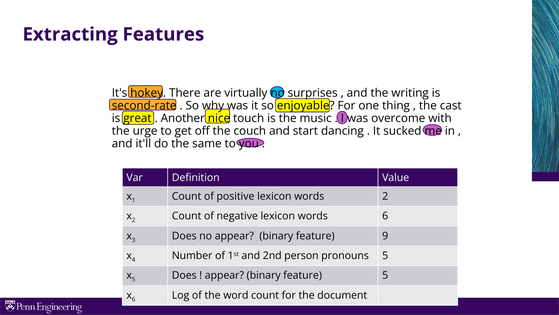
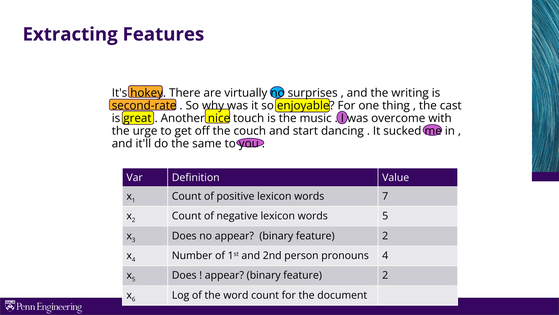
words 2: 2 -> 7 (385, 196)
words 6: 6 -> 5 (385, 216)
9: 9 -> 2 (385, 235)
pronouns 5: 5 -> 4 (385, 255)
5: 5 -> 2 (385, 275)
